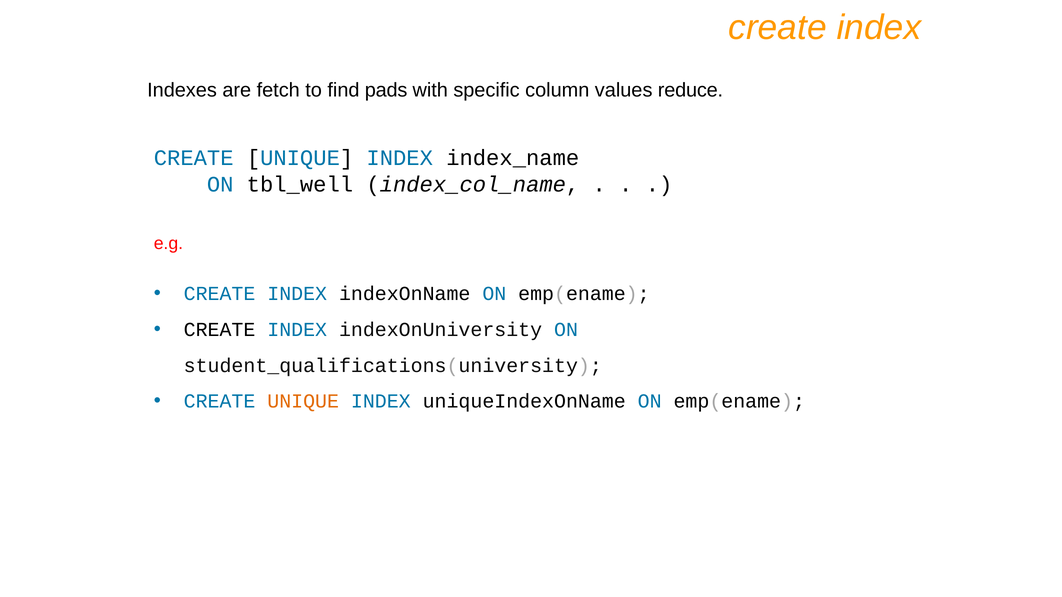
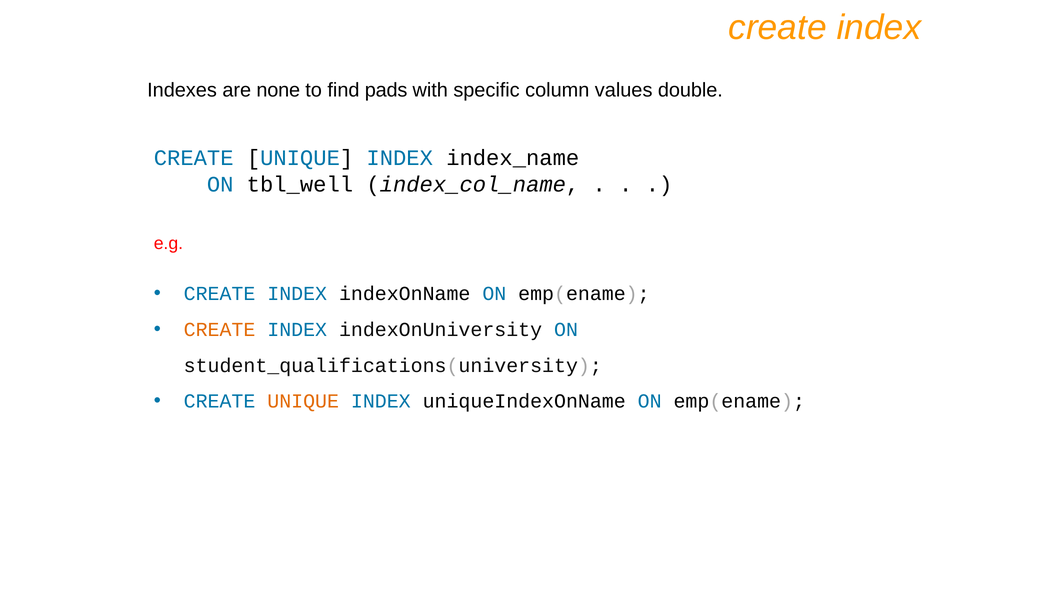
fetch: fetch -> none (278, 90)
reduce: reduce -> double (690, 90)
CREATE colour: black -> orange (220, 330)
